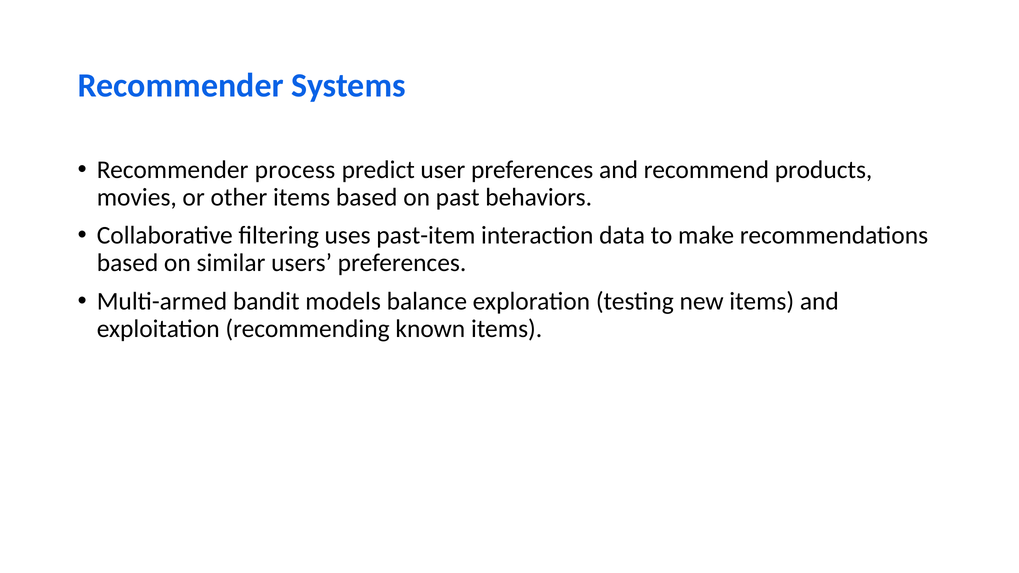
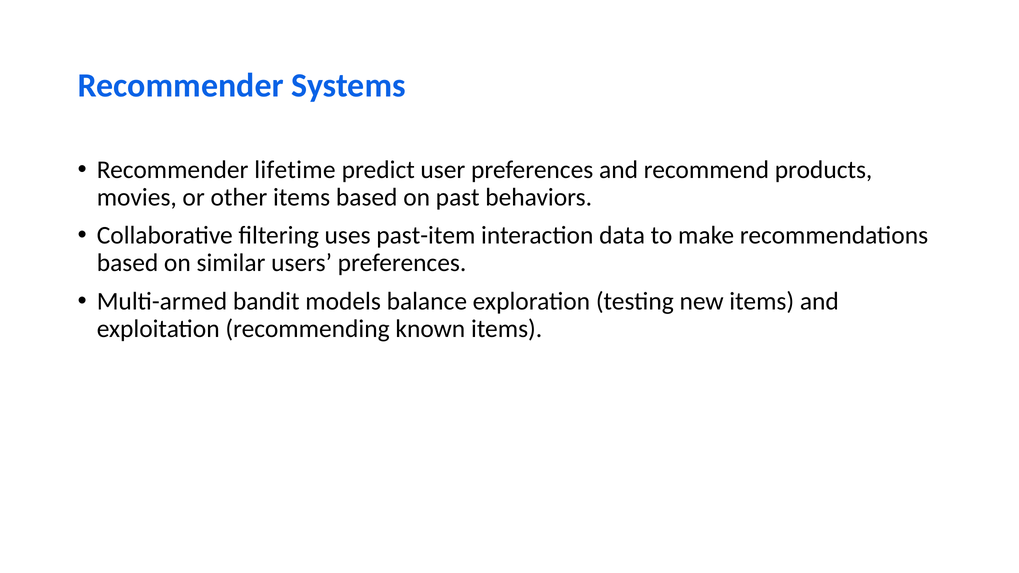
process: process -> lifetime (295, 170)
